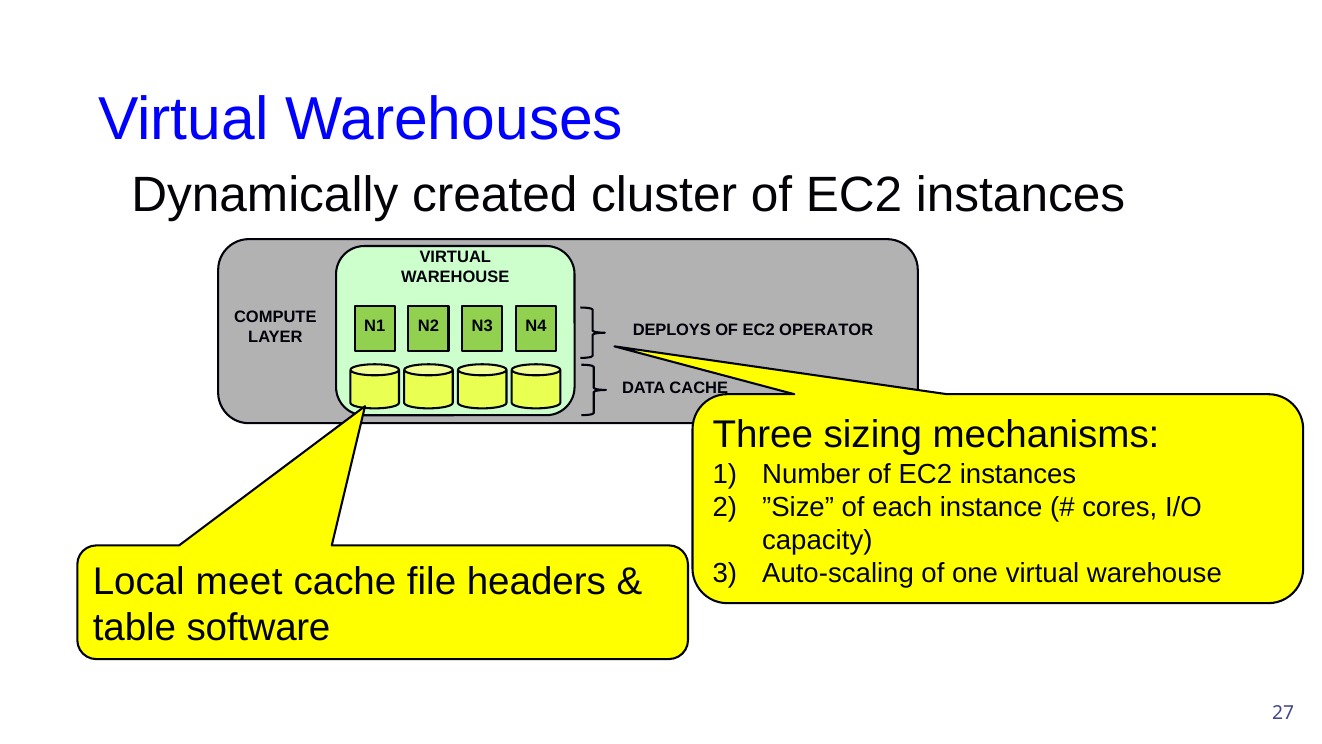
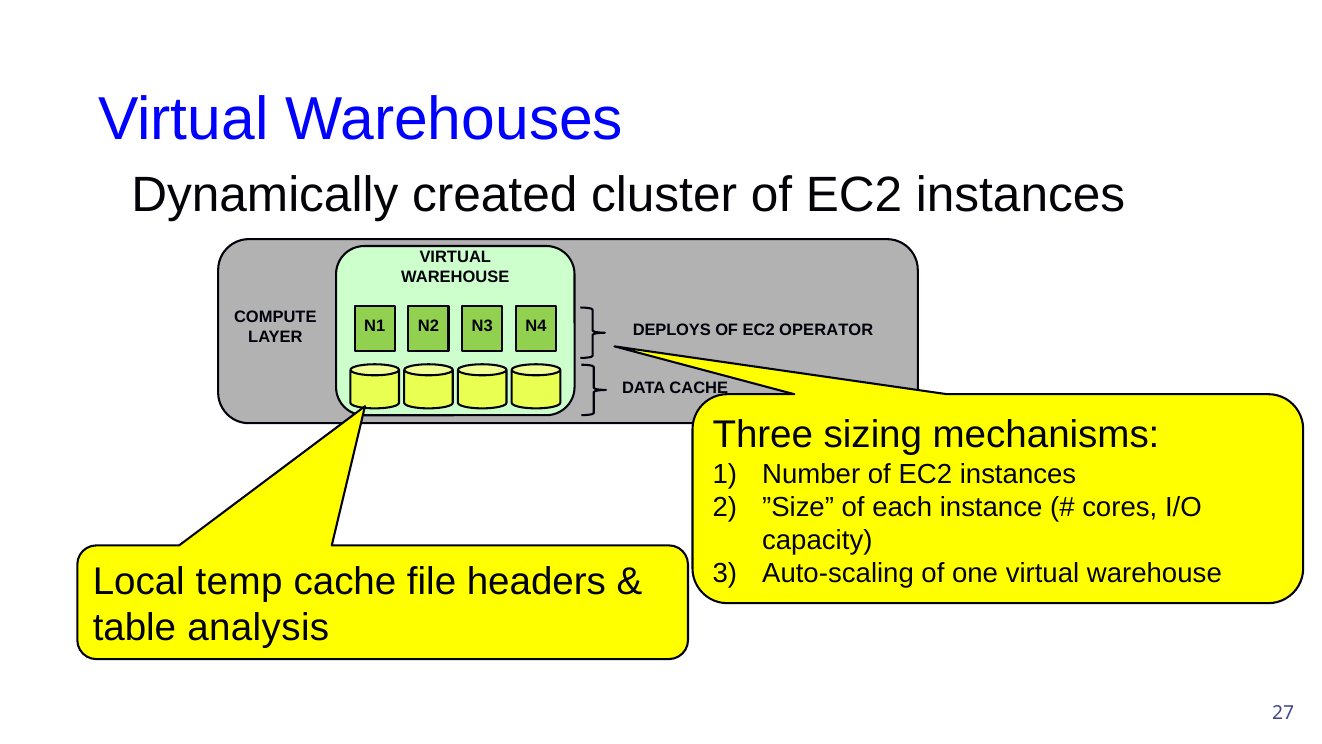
meet: meet -> temp (239, 581)
software: software -> analysis (258, 628)
